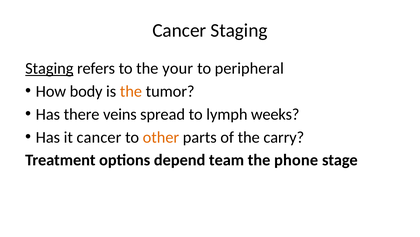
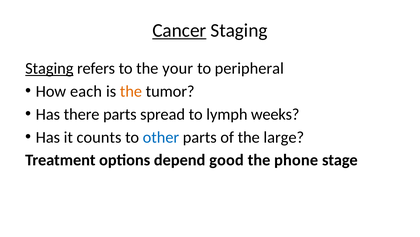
Cancer underline: none -> present (179, 30)
body: body -> each (86, 91)
there veins: veins -> parts (120, 114)
it cancer: cancer -> counts (99, 137)
other colour: orange -> blue (161, 137)
carry: carry -> large (284, 137)
team: team -> good (226, 160)
